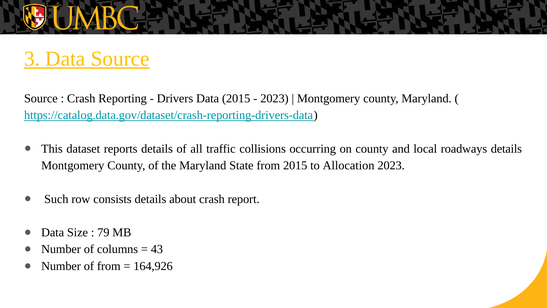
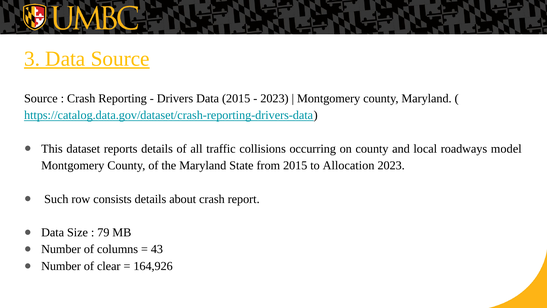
roadways details: details -> model (506, 149)
of from: from -> clear (109, 266)
